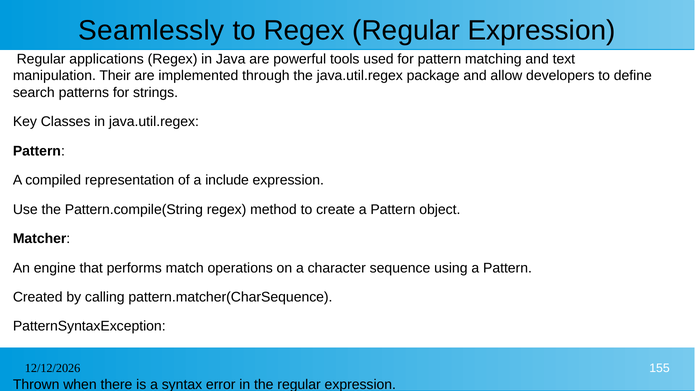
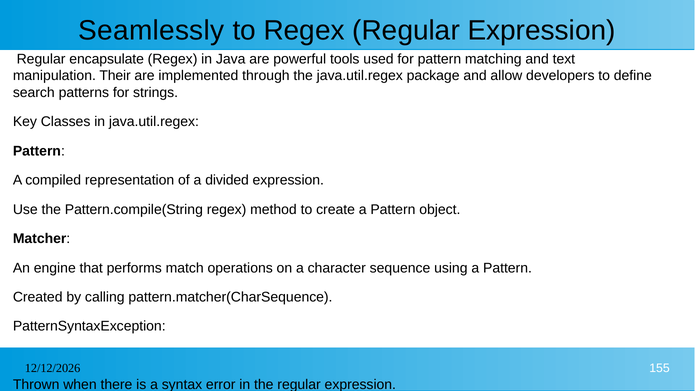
applications: applications -> encapsulate (107, 59)
include: include -> divided (227, 180)
